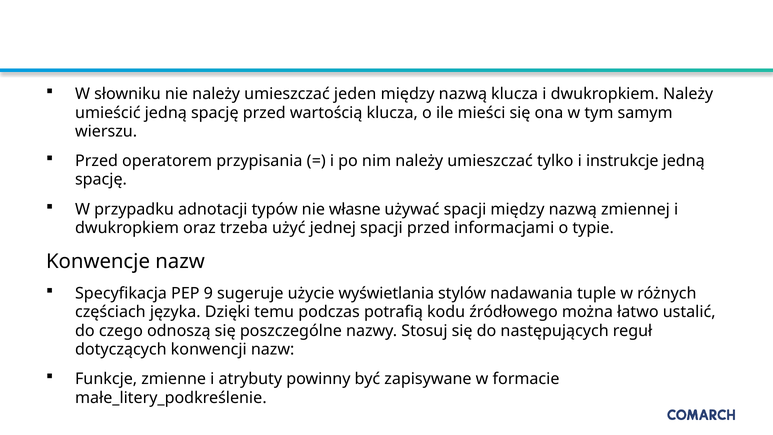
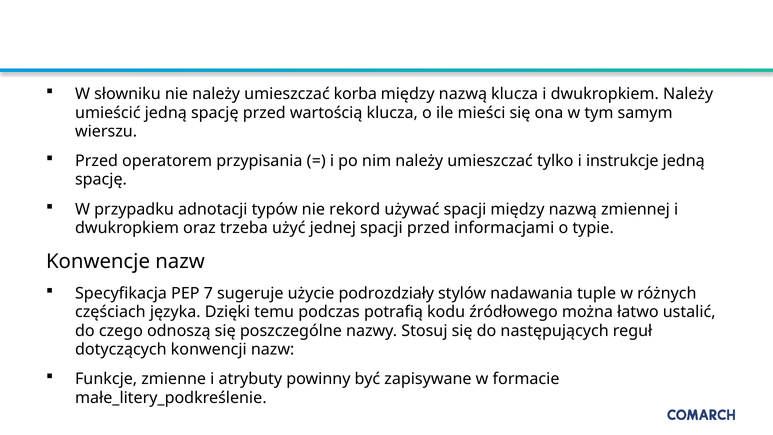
jeden: jeden -> korba (355, 94)
własne: własne -> rekord (355, 209)
9: 9 -> 7 (208, 293)
wyświetlania: wyświetlania -> podrozdziały (386, 293)
